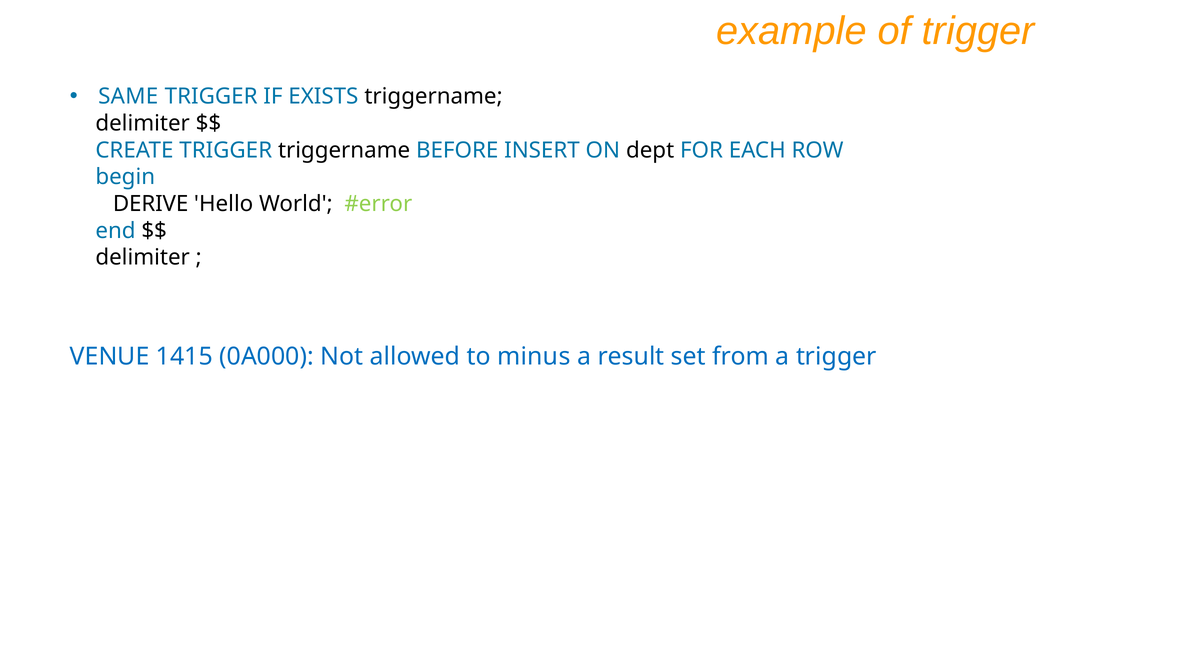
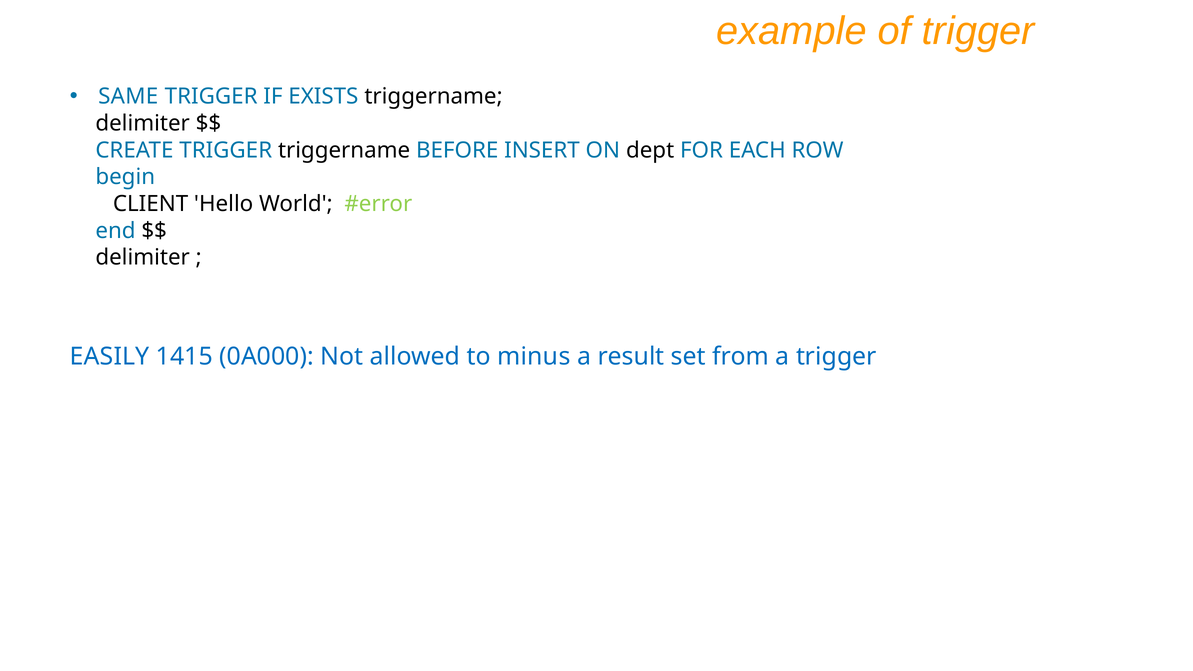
DERIVE: DERIVE -> CLIENT (151, 204)
VENUE: VENUE -> EASILY (110, 357)
